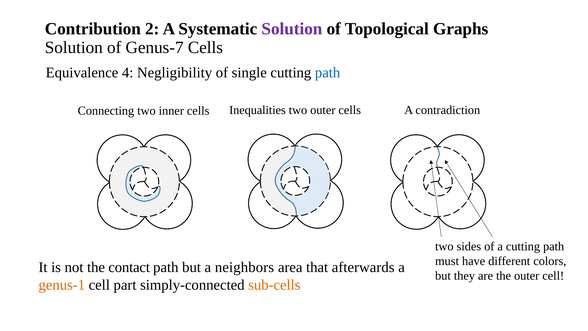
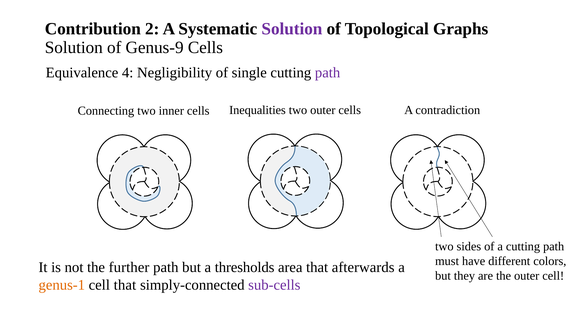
Genus-7: Genus-7 -> Genus-9 (155, 48)
path colour: blue -> purple (328, 73)
contact: contact -> further (129, 267)
neighbors: neighbors -> thresholds (245, 267)
cell part: part -> that (125, 285)
sub-cells colour: orange -> purple (274, 285)
